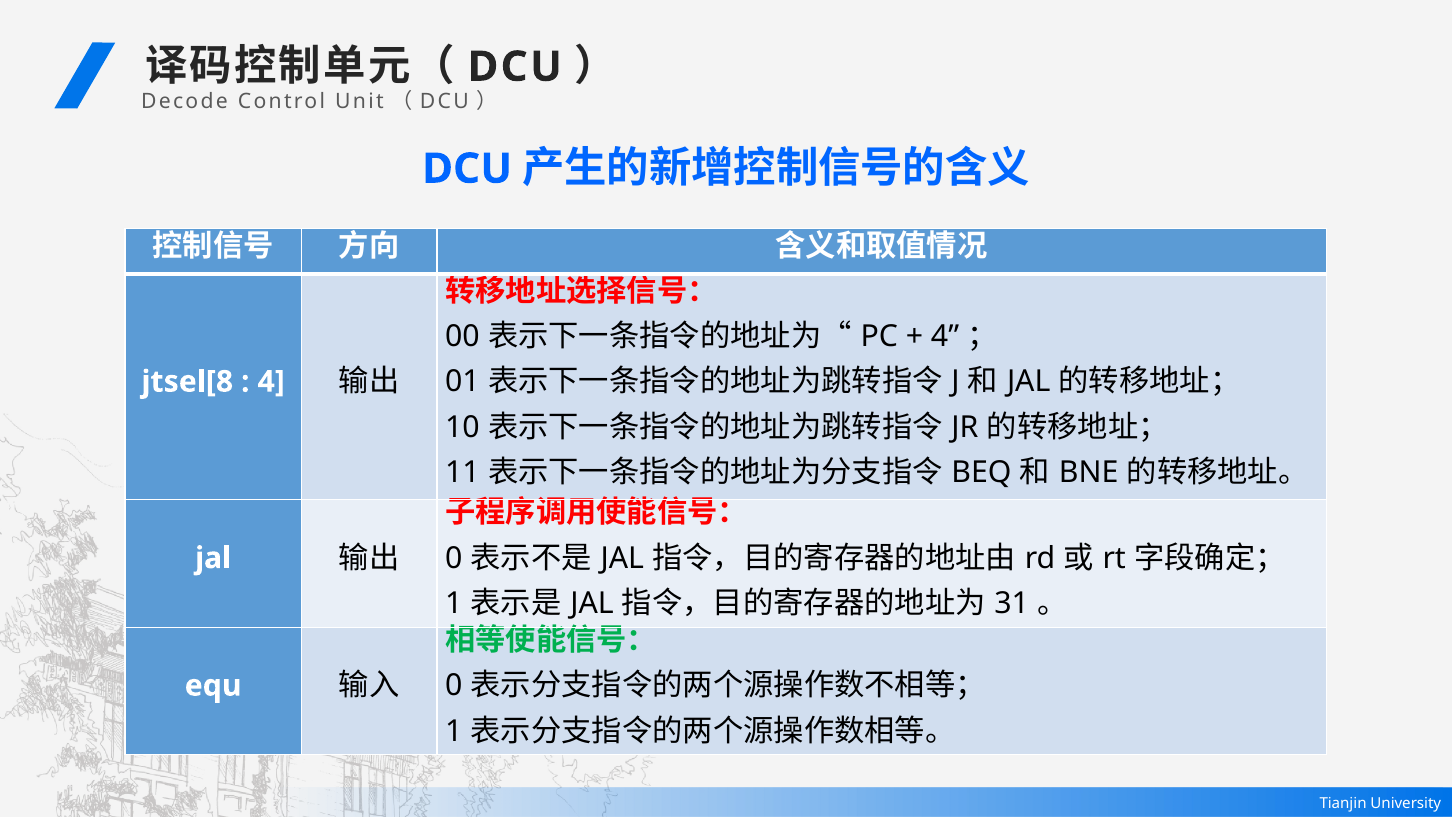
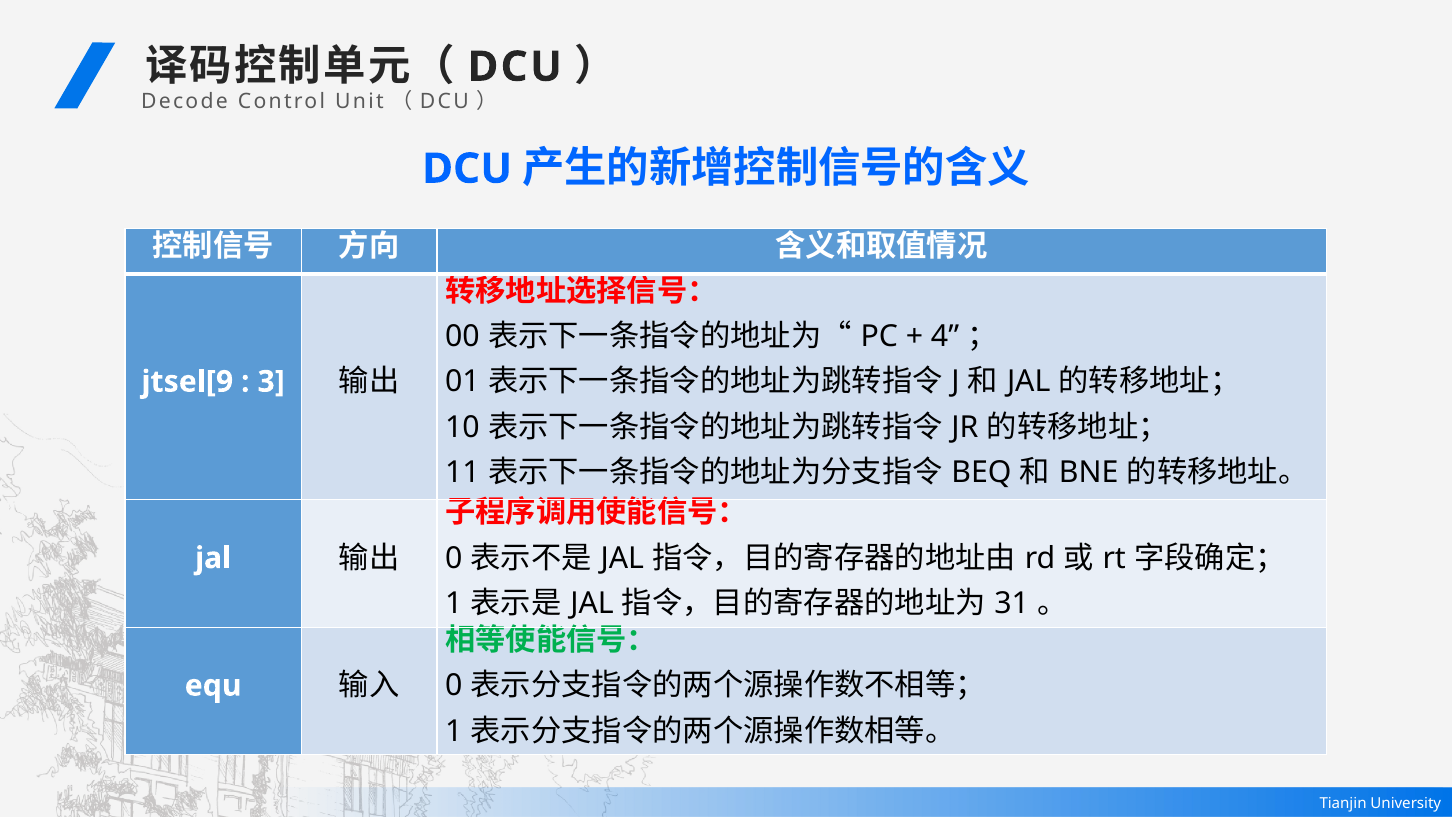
jtsel[8: jtsel[8 -> jtsel[9 (187, 382)
4: 4 -> 3 (271, 382)
